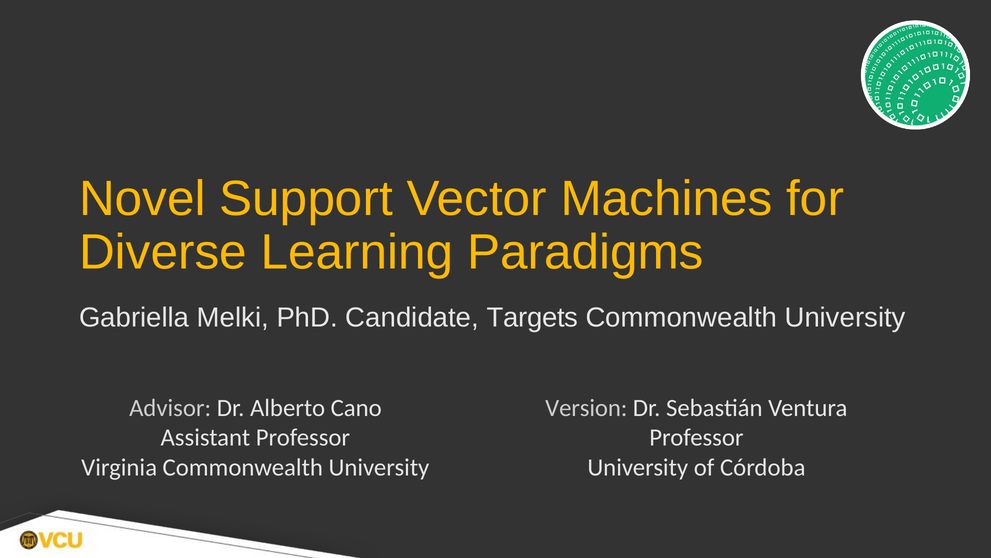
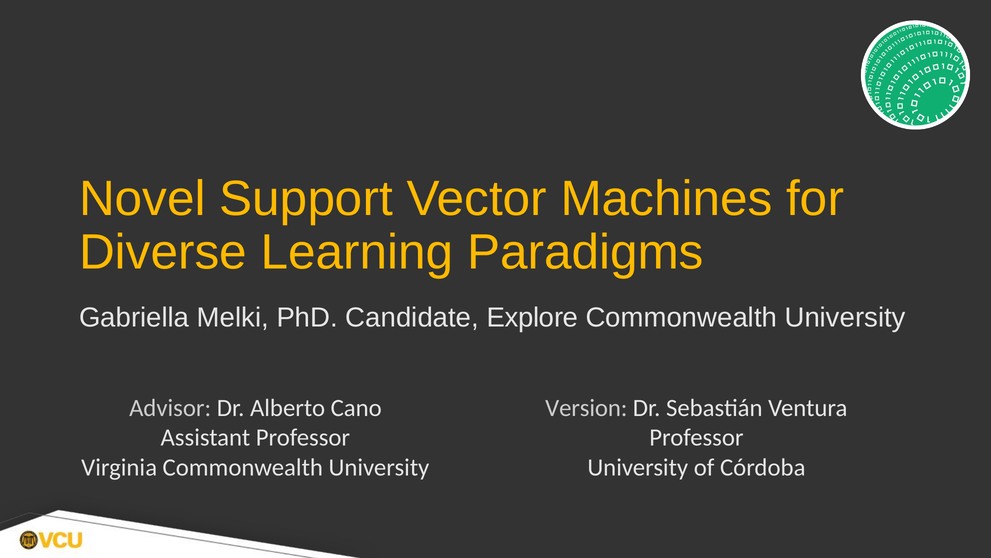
Targets: Targets -> Explore (532, 317)
